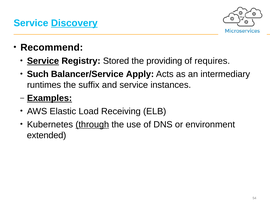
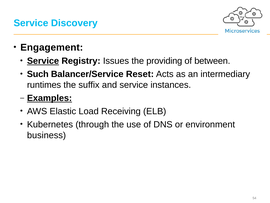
Discovery underline: present -> none (74, 23)
Recommend: Recommend -> Engagement (52, 47)
Stored: Stored -> Issues (116, 61)
requires: requires -> between (212, 61)
Apply: Apply -> Reset (140, 74)
through underline: present -> none (92, 124)
extended: extended -> business (46, 135)
